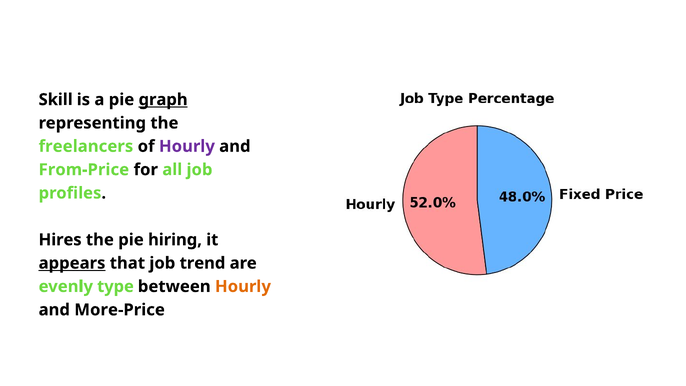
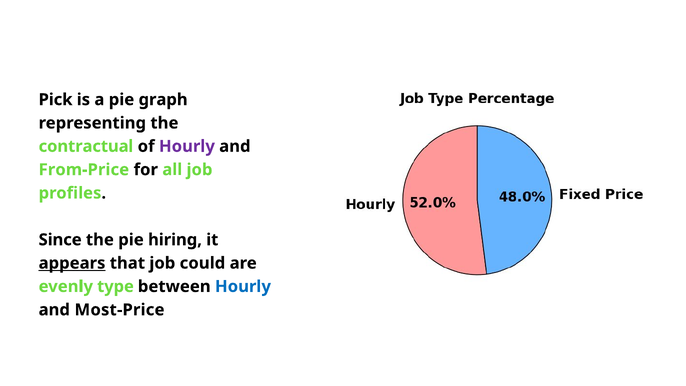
Skill: Skill -> Pick (56, 100)
graph underline: present -> none (163, 100)
freelancers: freelancers -> contractual (86, 146)
Hires: Hires -> Since (60, 240)
trend: trend -> could (202, 263)
Hourly colour: orange -> blue (243, 286)
More-Price: More-Price -> Most-Price (119, 310)
